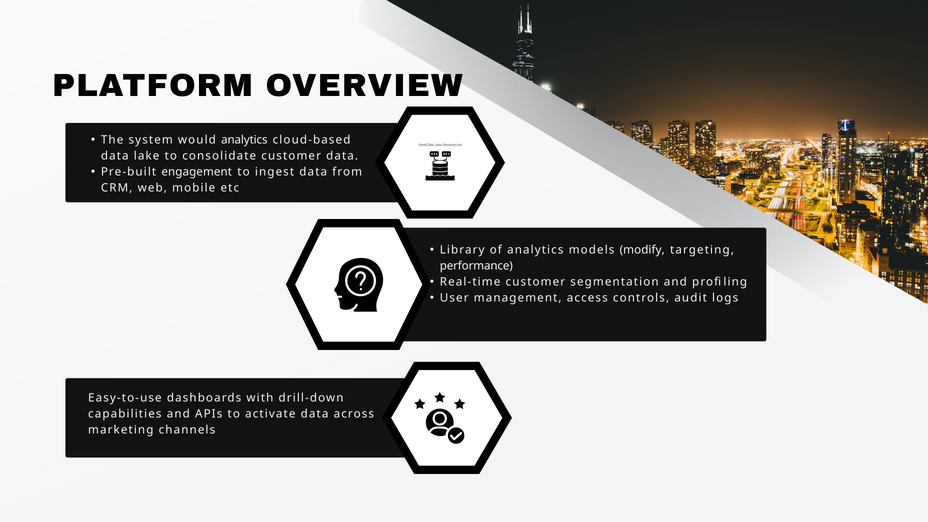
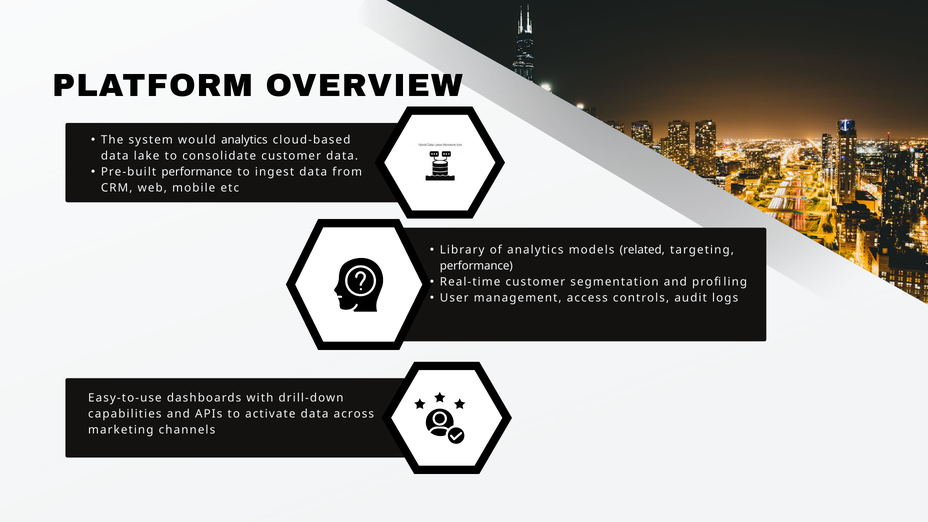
Pre-built engagement: engagement -> performance (197, 172)
modify: modify -> related (642, 250)
